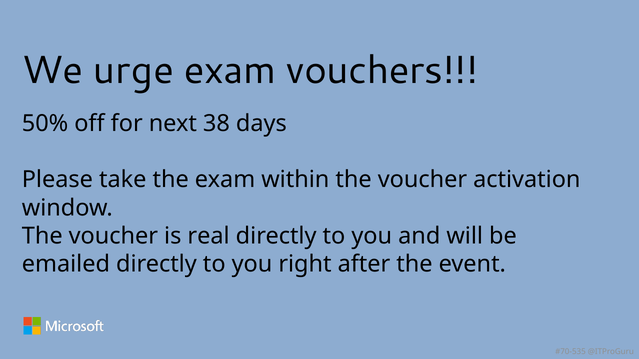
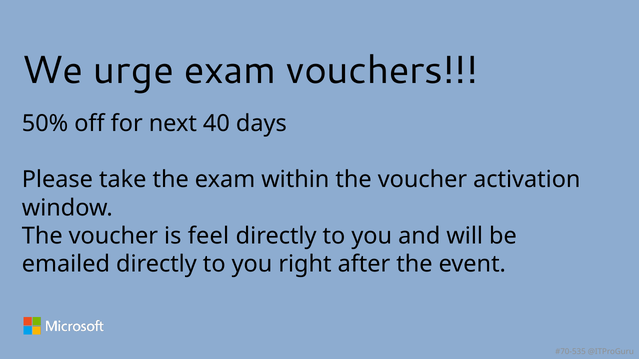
38: 38 -> 40 (216, 123)
real: real -> feel (208, 236)
